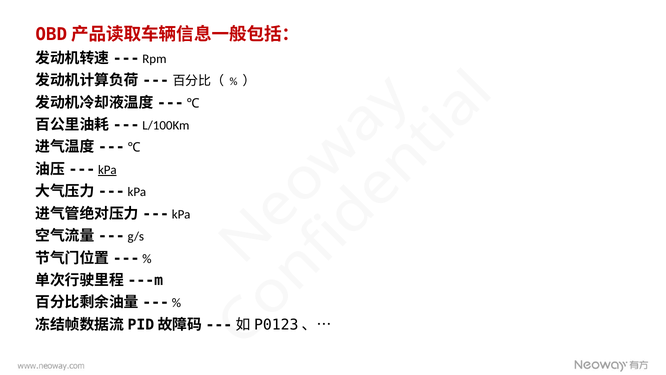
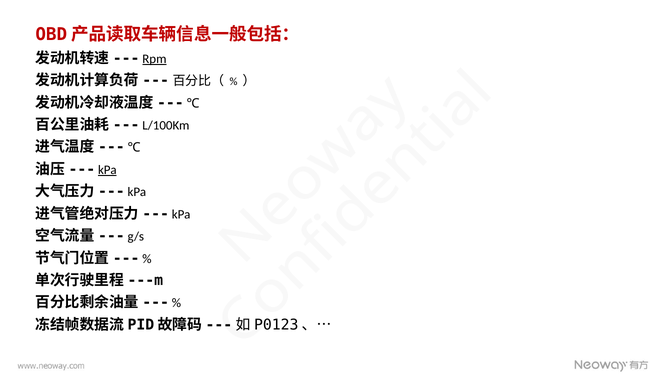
Rpm underline: none -> present (154, 59)
